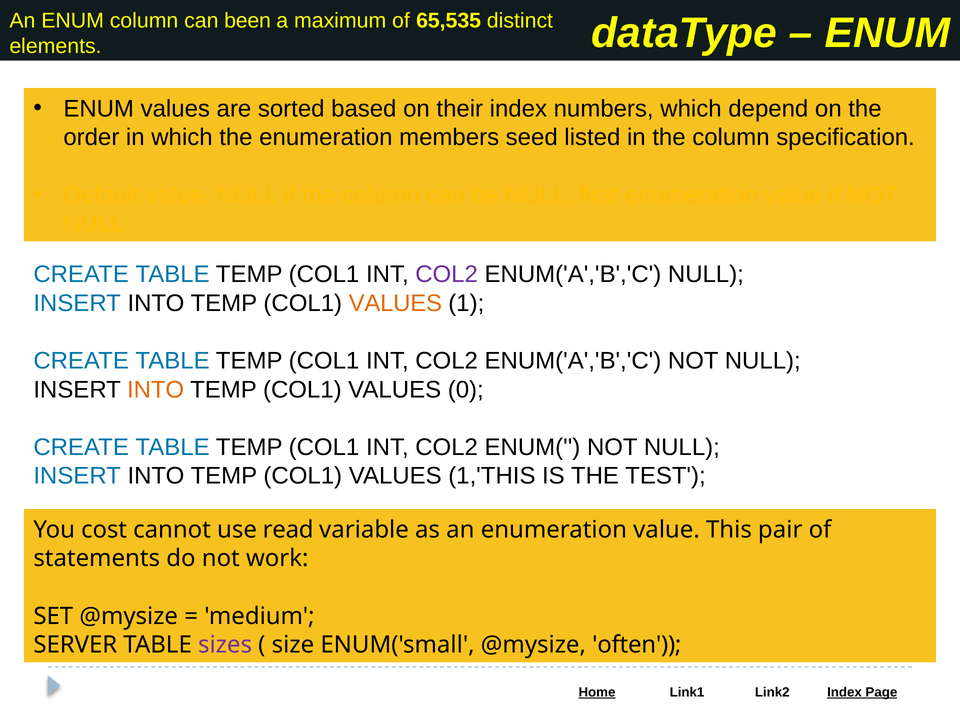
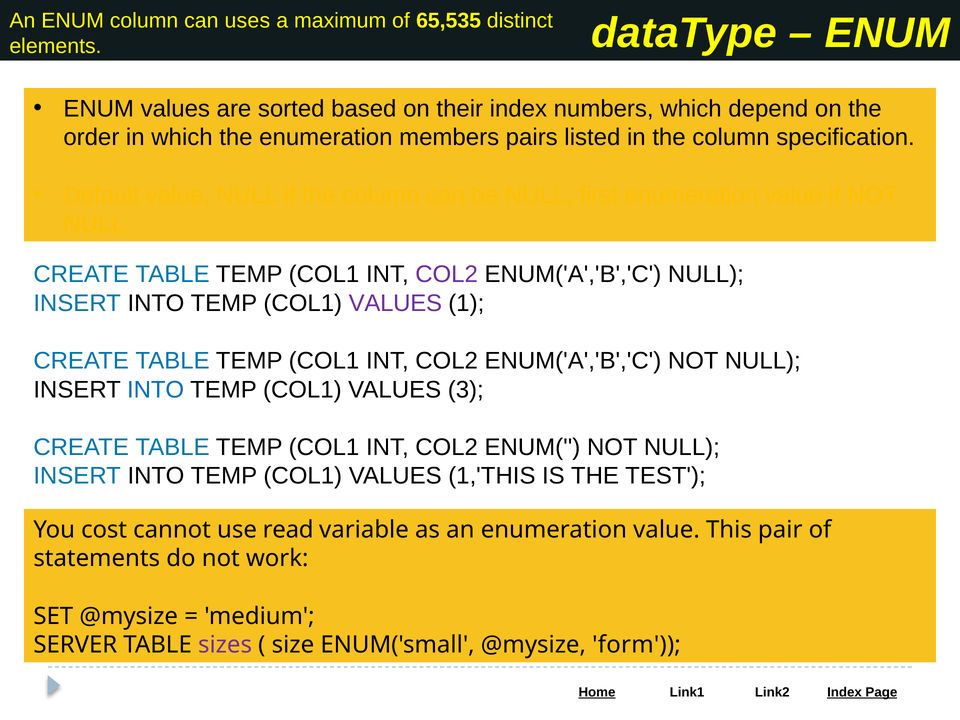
been: been -> uses (247, 21)
seed: seed -> pairs (532, 138)
VALUES colour: orange -> purple (395, 303)
INTO colour: orange -> blue (156, 390)
0: 0 -> 3 (466, 390)
often: often -> form (637, 645)
